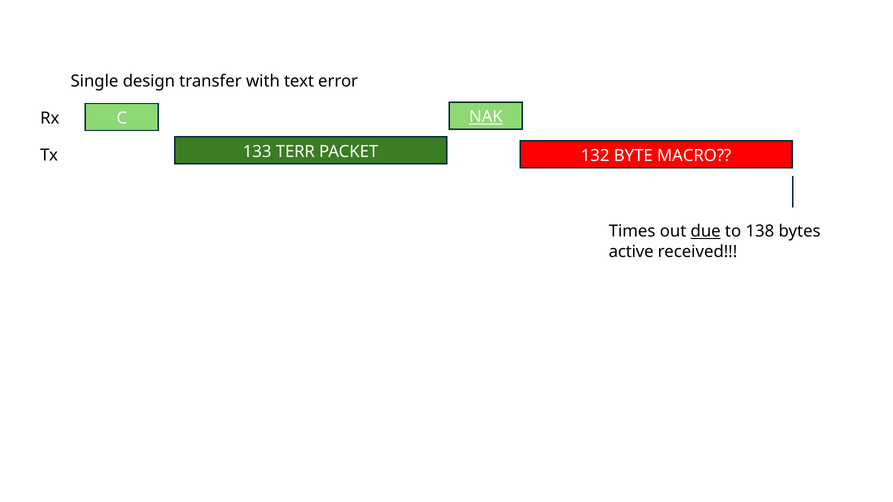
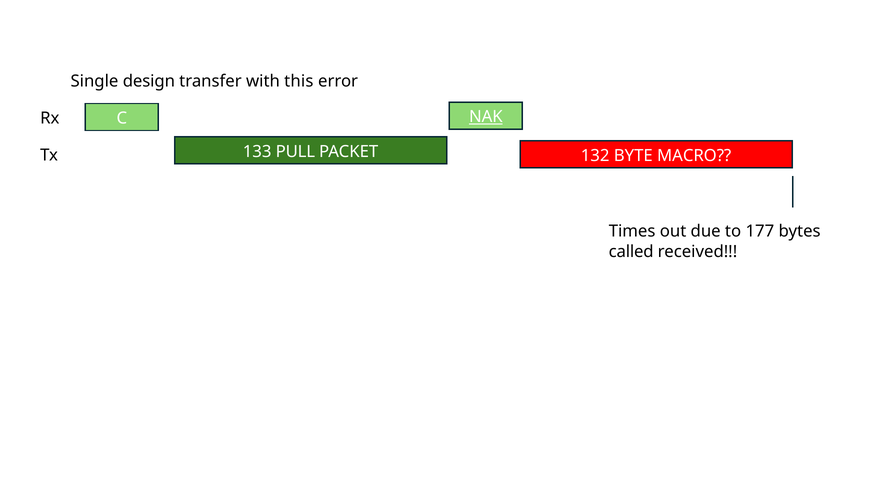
text: text -> this (299, 81)
TERR: TERR -> PULL (295, 152)
due underline: present -> none (706, 232)
138: 138 -> 177 (760, 232)
active: active -> called (631, 252)
